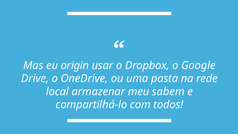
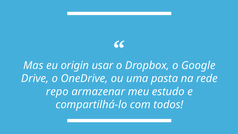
local: local -> repo (57, 92)
sabem: sabem -> estudo (168, 92)
